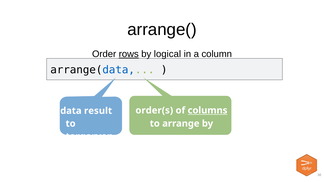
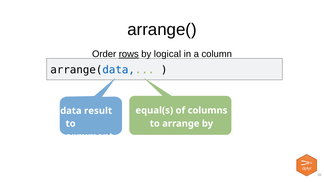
order(s: order(s -> equal(s (154, 111)
columns underline: present -> none (208, 111)
targaryen: targaryen -> argument (89, 137)
